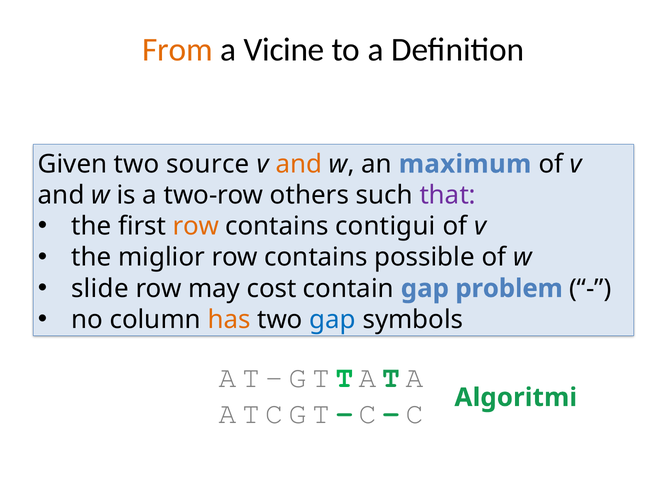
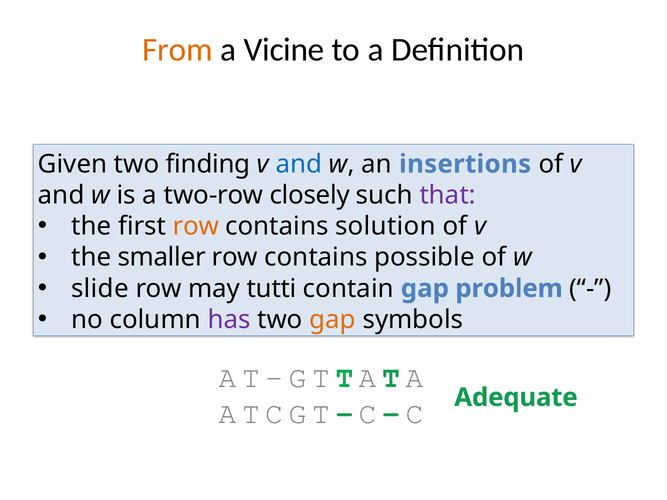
source: source -> finding (208, 164)
and colour: orange -> blue (299, 164)
maximum: maximum -> insertions (465, 164)
others: others -> closely (310, 195)
contigui: contigui -> solution (385, 226)
miglior: miglior -> smaller (162, 258)
cost: cost -> tutti (272, 289)
has colour: orange -> purple (229, 320)
gap colour: blue -> orange (333, 320)
Algoritmi: Algoritmi -> Adequate (516, 398)
